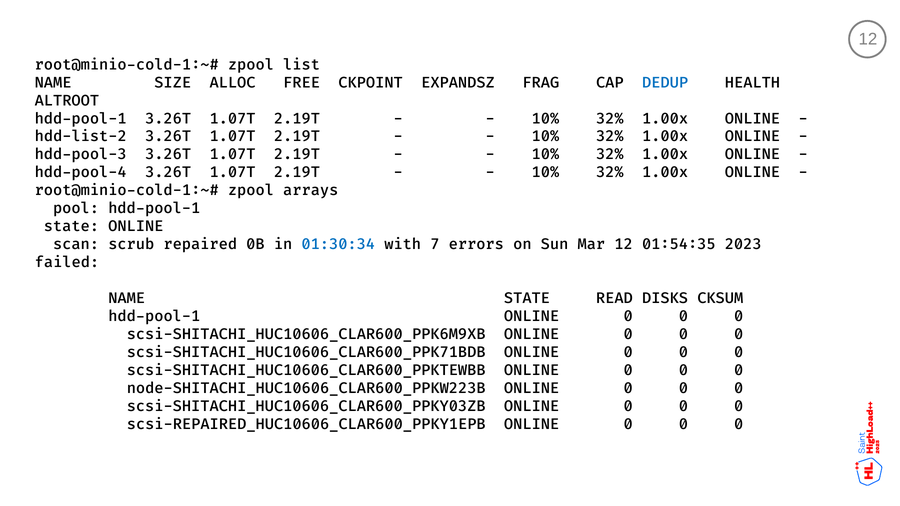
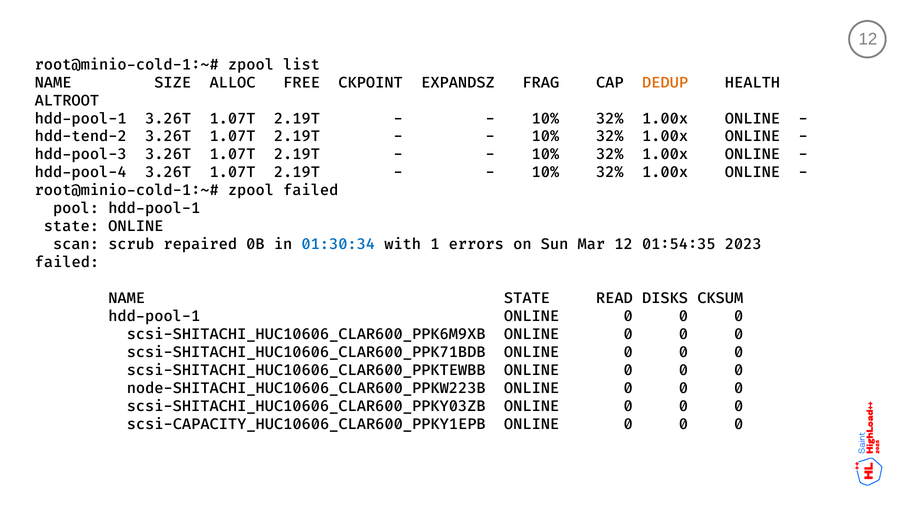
DEDUP colour: blue -> orange (665, 83)
hdd-list-2: hdd-list-2 -> hdd-tend-2 (81, 137)
zpool arrays: arrays -> failed (311, 191)
7: 7 -> 1 (435, 245)
scsi-REPAIRED_HUC10606_CLAR600_PPKY1EPB: scsi-REPAIRED_HUC10606_CLAR600_PPKY1EPB -> scsi-CAPACITY_HUC10606_CLAR600_PPKY1EPB (306, 424)
